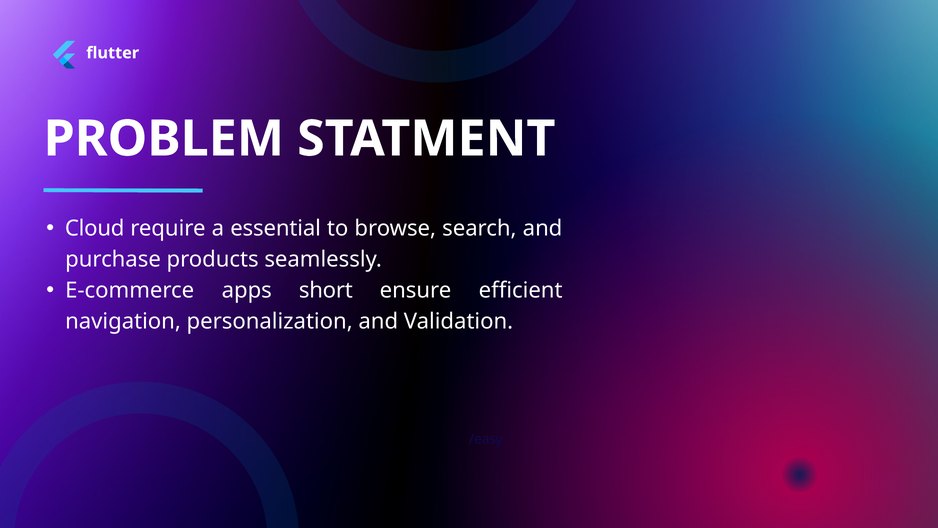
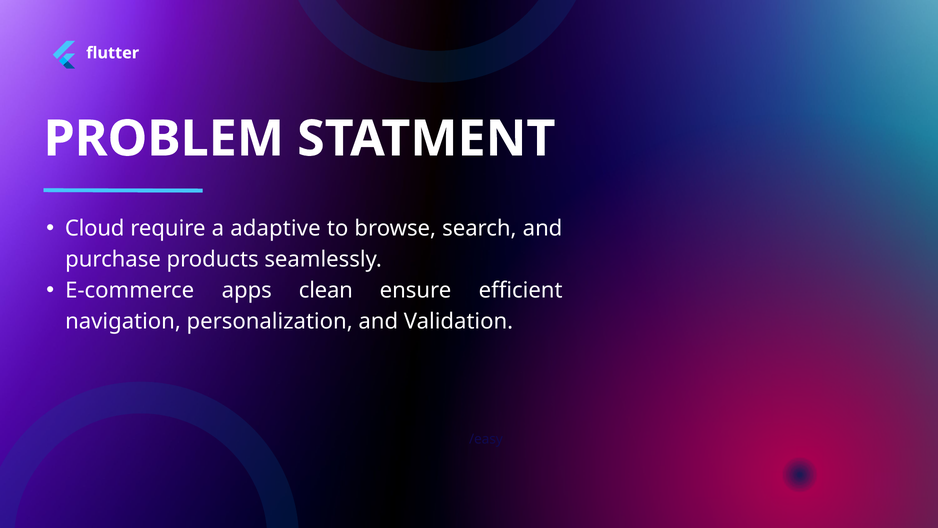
essential: essential -> adaptive (275, 228)
short: short -> clean (326, 290)
